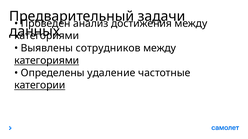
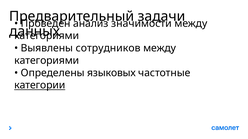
достижения: достижения -> значимости (141, 24)
категориями underline: present -> none (47, 61)
удаление: удаление -> языковых (111, 73)
